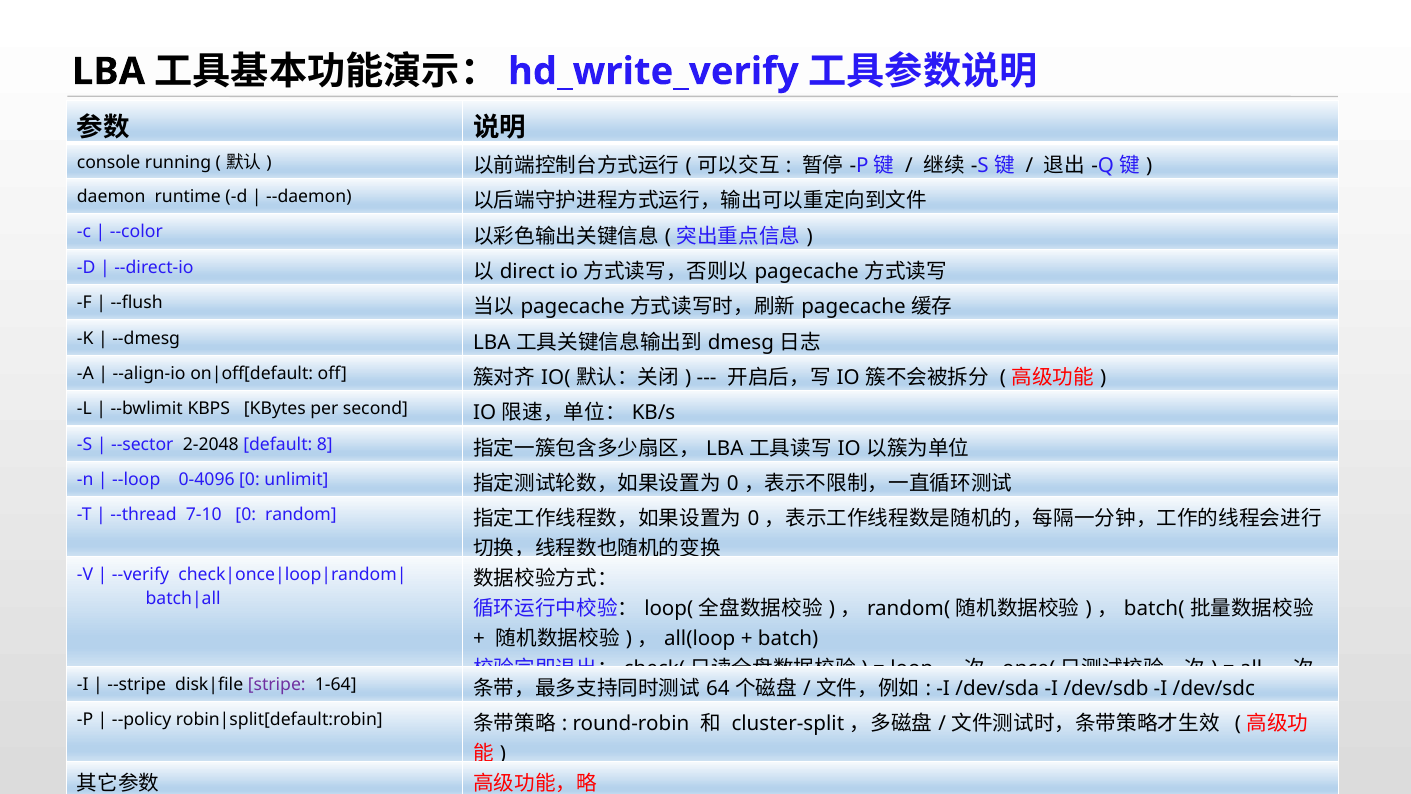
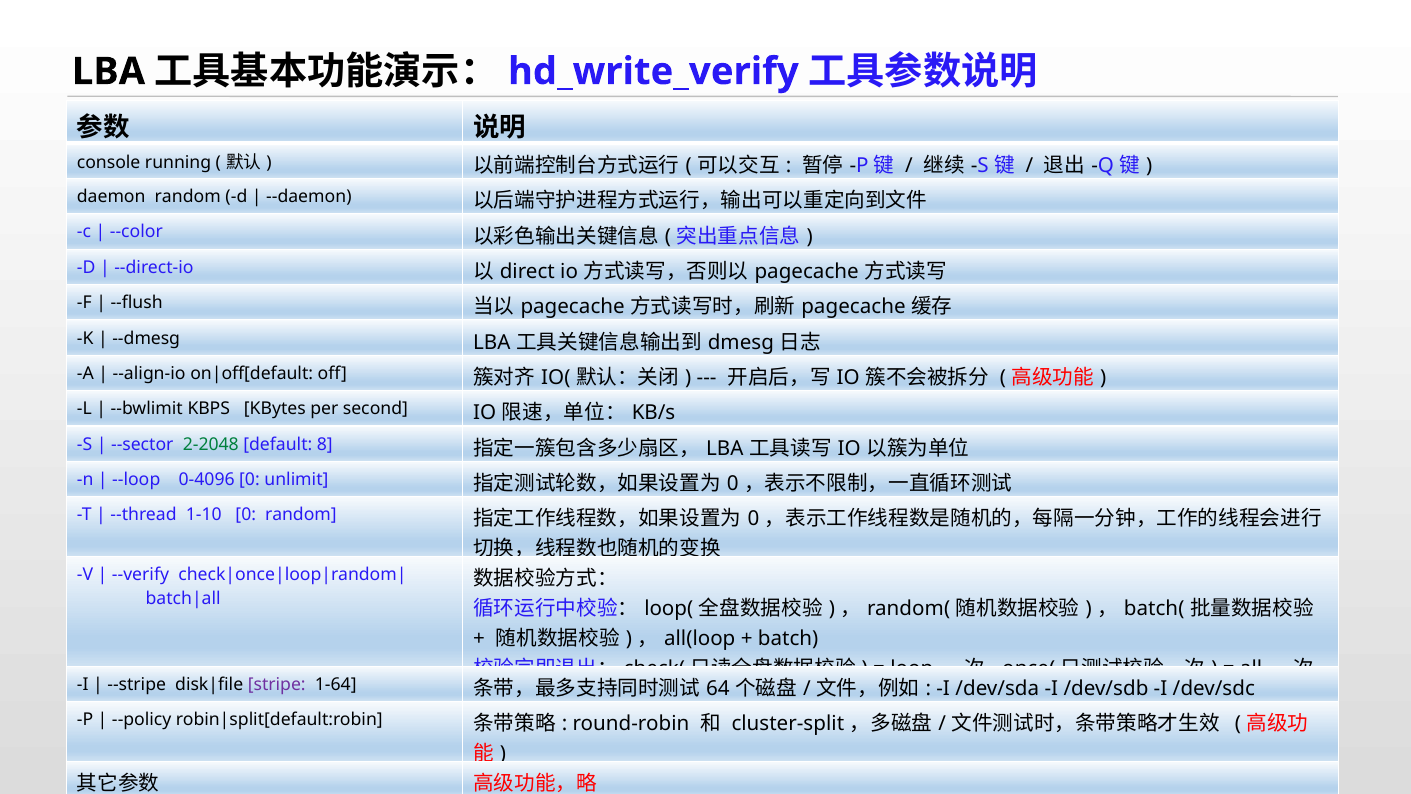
daemon runtime: runtime -> random (188, 197)
2-2048 colour: black -> green (211, 444)
7-10: 7-10 -> 1-10 (204, 515)
